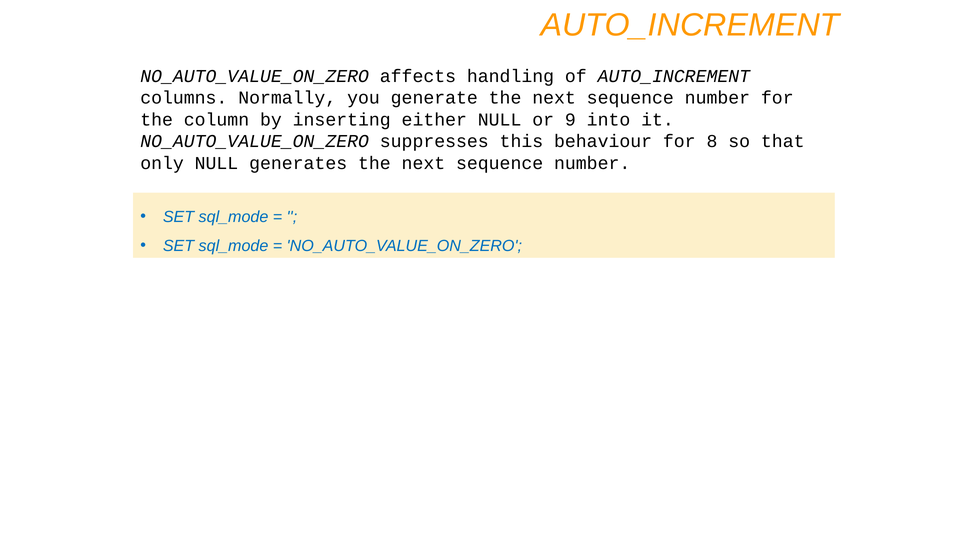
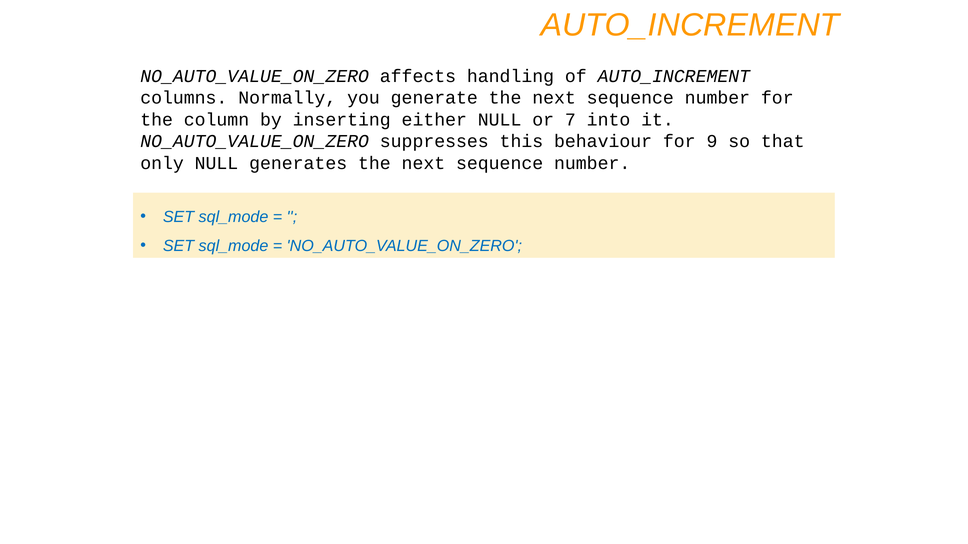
9: 9 -> 7 (570, 120)
8: 8 -> 9 (712, 142)
